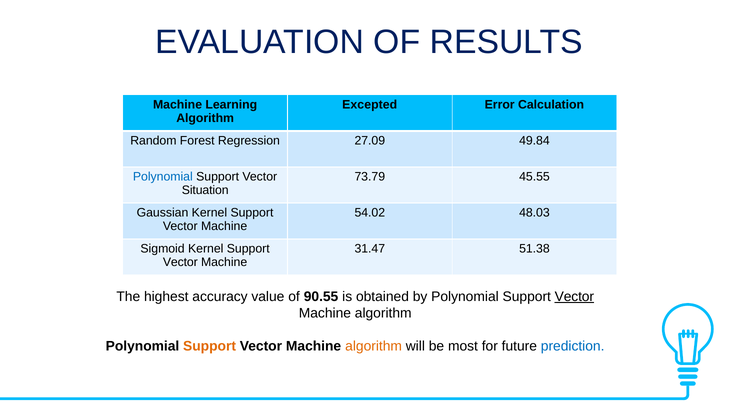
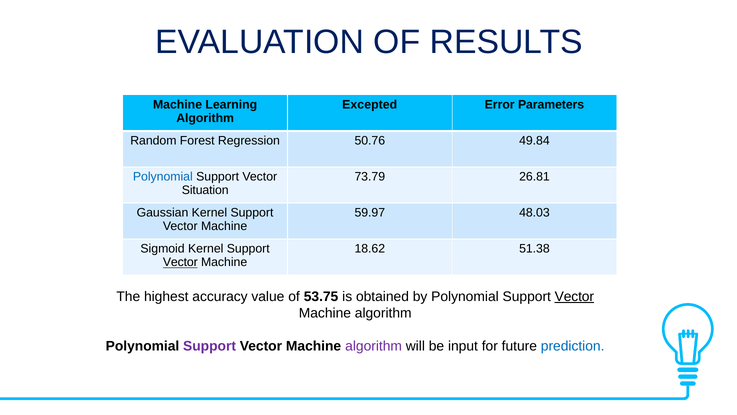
Calculation: Calculation -> Parameters (551, 105)
27.09: 27.09 -> 50.76 (370, 141)
45.55: 45.55 -> 26.81 (534, 177)
54.02: 54.02 -> 59.97 (370, 213)
31.47: 31.47 -> 18.62 (370, 249)
Vector underline: none -> present (180, 262)
90.55: 90.55 -> 53.75 (321, 296)
Support colour: orange -> purple (210, 346)
algorithm colour: orange -> purple (374, 346)
most: most -> input (463, 346)
